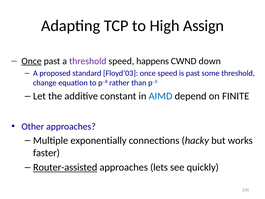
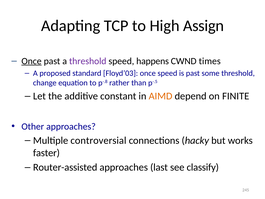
down: down -> times (210, 61)
AIMD colour: blue -> orange (161, 96)
exponentially: exponentially -> controversial (98, 140)
Router-assisted underline: present -> none (65, 167)
lets: lets -> last (159, 167)
quickly: quickly -> classify (203, 167)
